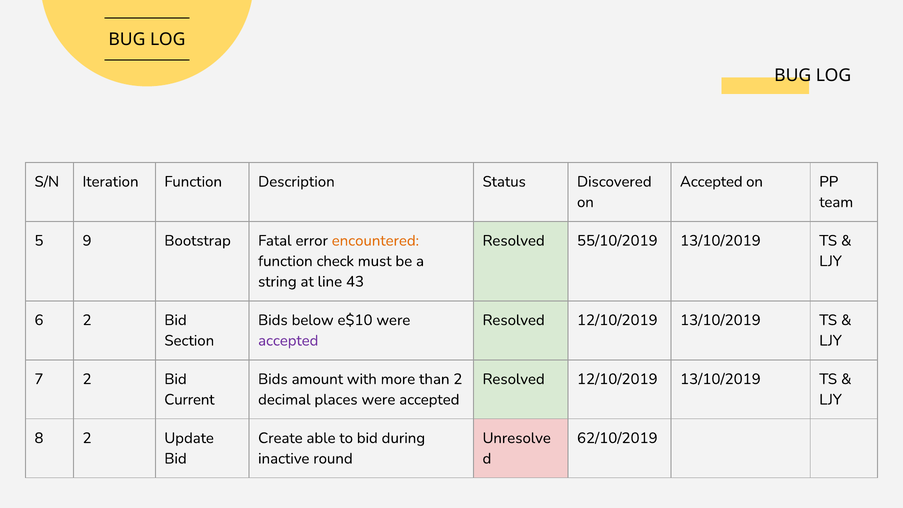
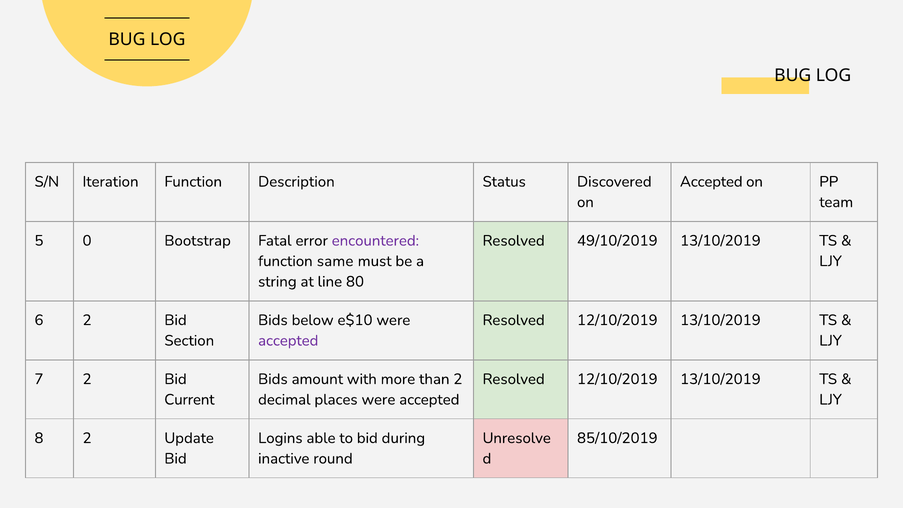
9: 9 -> 0 (87, 241)
encountered colour: orange -> purple (375, 241)
55/10/2019: 55/10/2019 -> 49/10/2019 (617, 241)
check: check -> same (335, 261)
43: 43 -> 80 (355, 282)
Create: Create -> Logins (280, 438)
62/10/2019: 62/10/2019 -> 85/10/2019 (617, 438)
